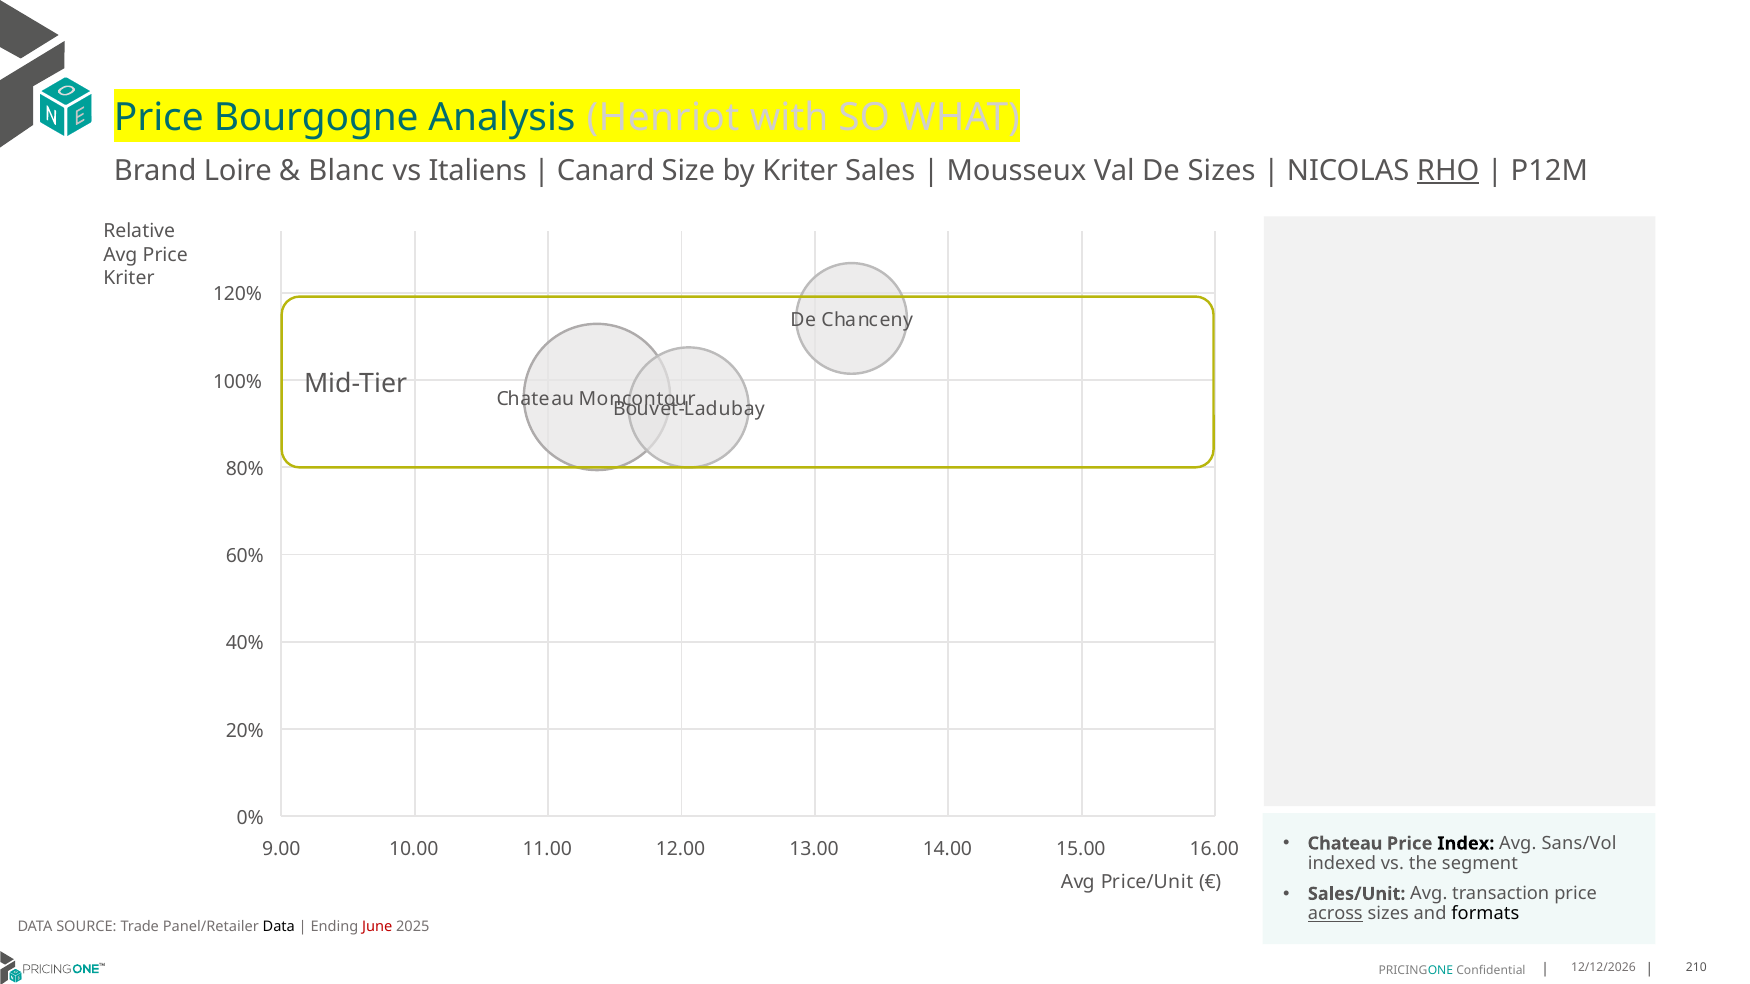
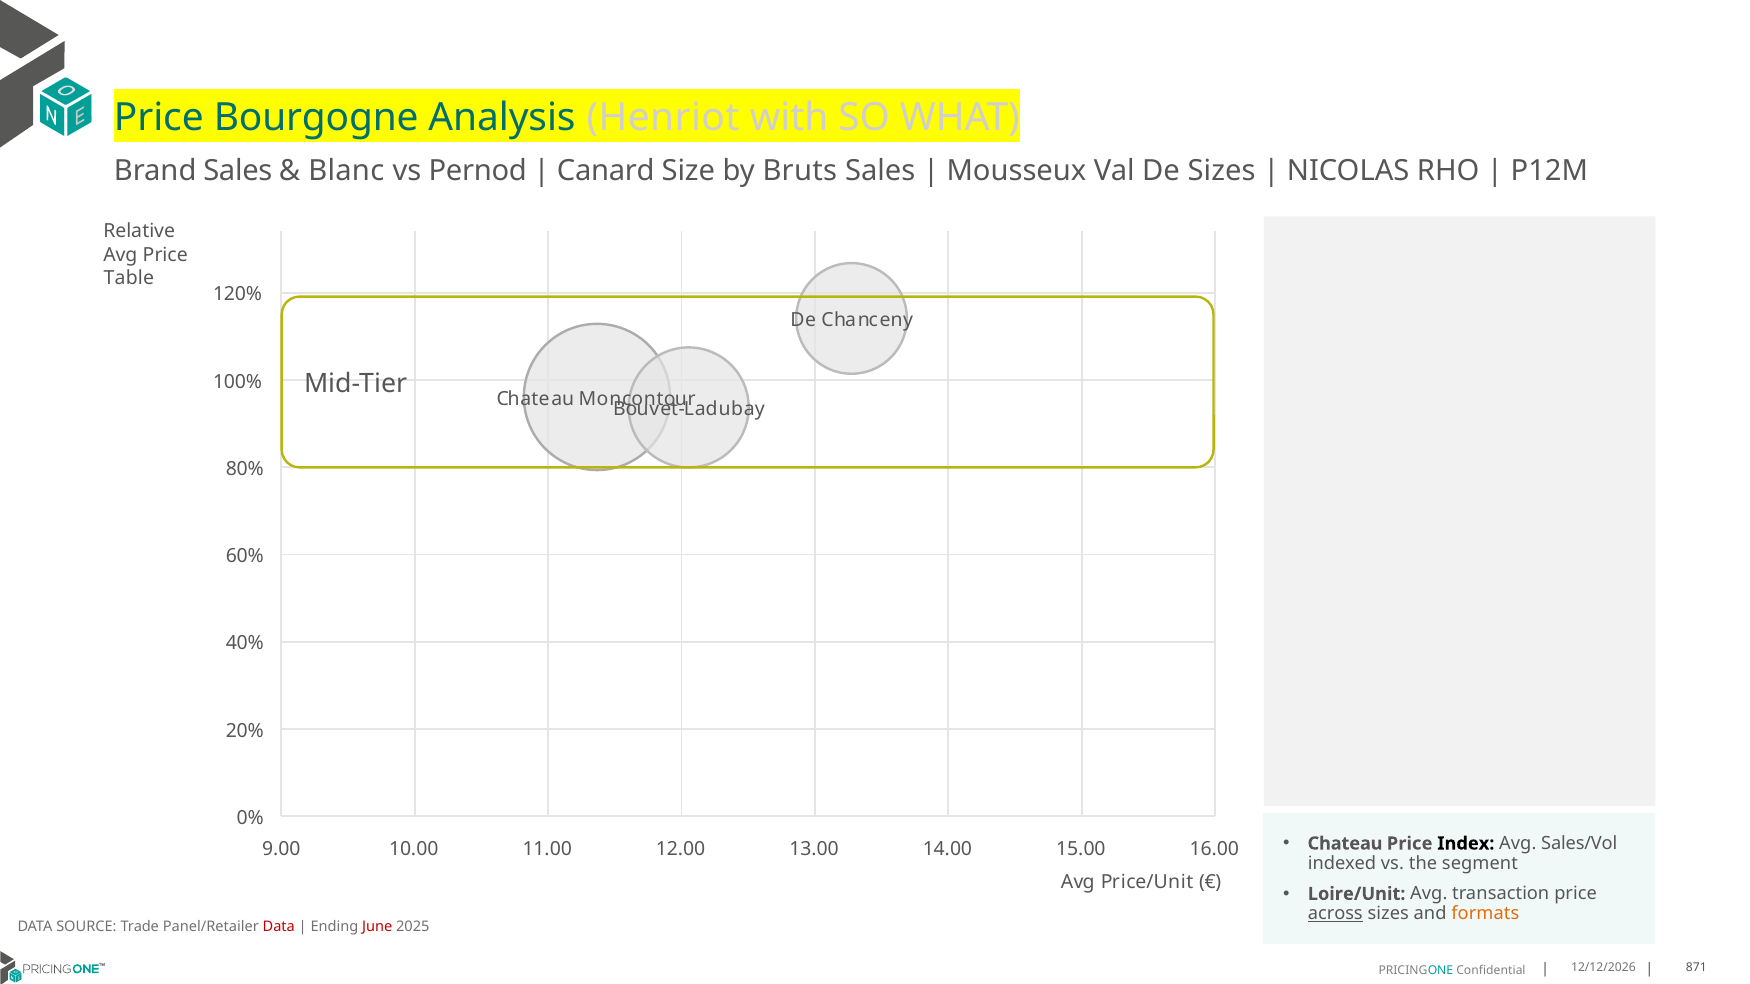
Brand Loire: Loire -> Sales (238, 171)
Italiens: Italiens -> Pernod (478, 171)
by Kriter: Kriter -> Bruts (800, 171)
RHO underline: present -> none (1448, 171)
Kriter: Kriter -> Table (129, 278)
Sans/Vol: Sans/Vol -> Sales/Vol (1579, 844)
Sales/Unit: Sales/Unit -> Loire/Unit (1357, 894)
formats colour: black -> orange (1485, 914)
Data colour: black -> red (279, 927)
210: 210 -> 871 (1696, 968)
